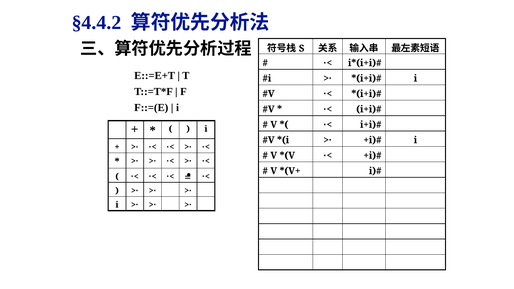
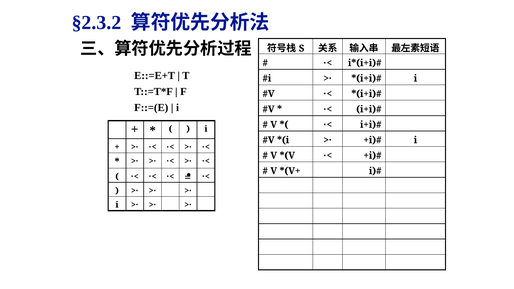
§4.4.2: §4.4.2 -> §2.3.2 (96, 23)
